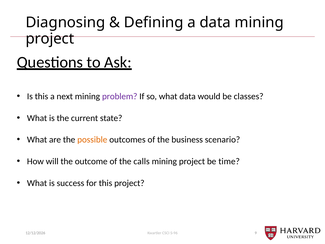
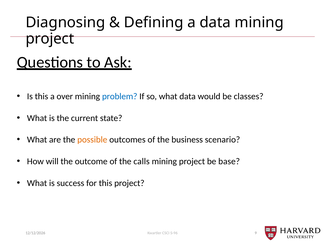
next: next -> over (65, 96)
problem colour: purple -> blue (120, 96)
time: time -> base (229, 161)
